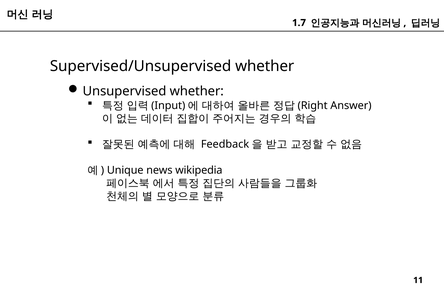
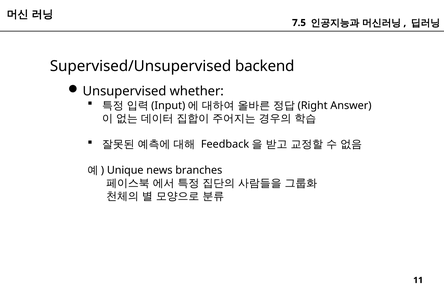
1.7: 1.7 -> 7.5 (299, 23)
Supervised/Unsupervised whether: whether -> backend (265, 66)
wikipedia: wikipedia -> branches (199, 170)
